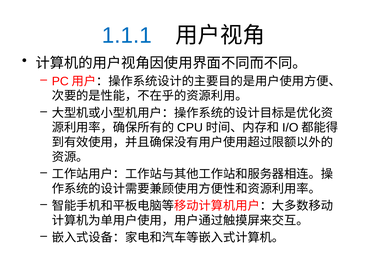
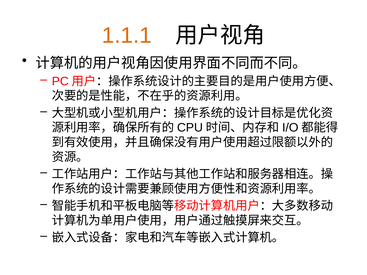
1.1.1 colour: blue -> orange (127, 36)
